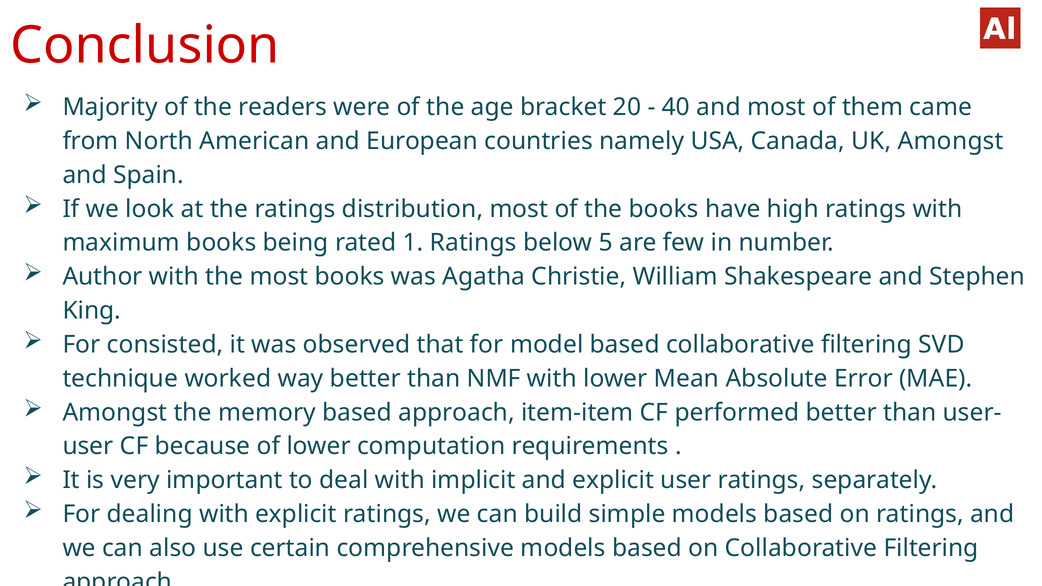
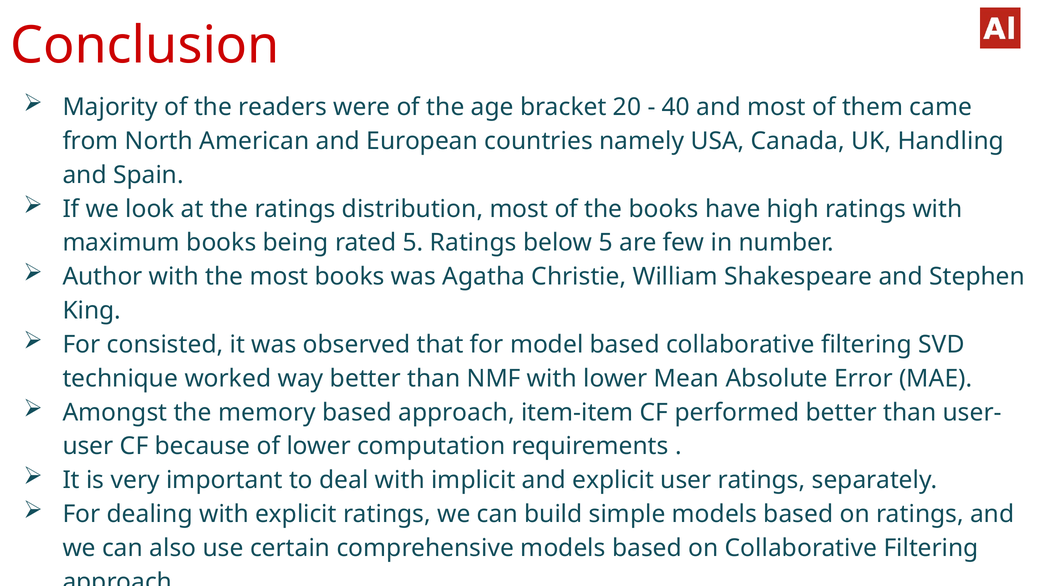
UK Amongst: Amongst -> Handling (951, 141)
rated 1: 1 -> 5 (413, 243)
